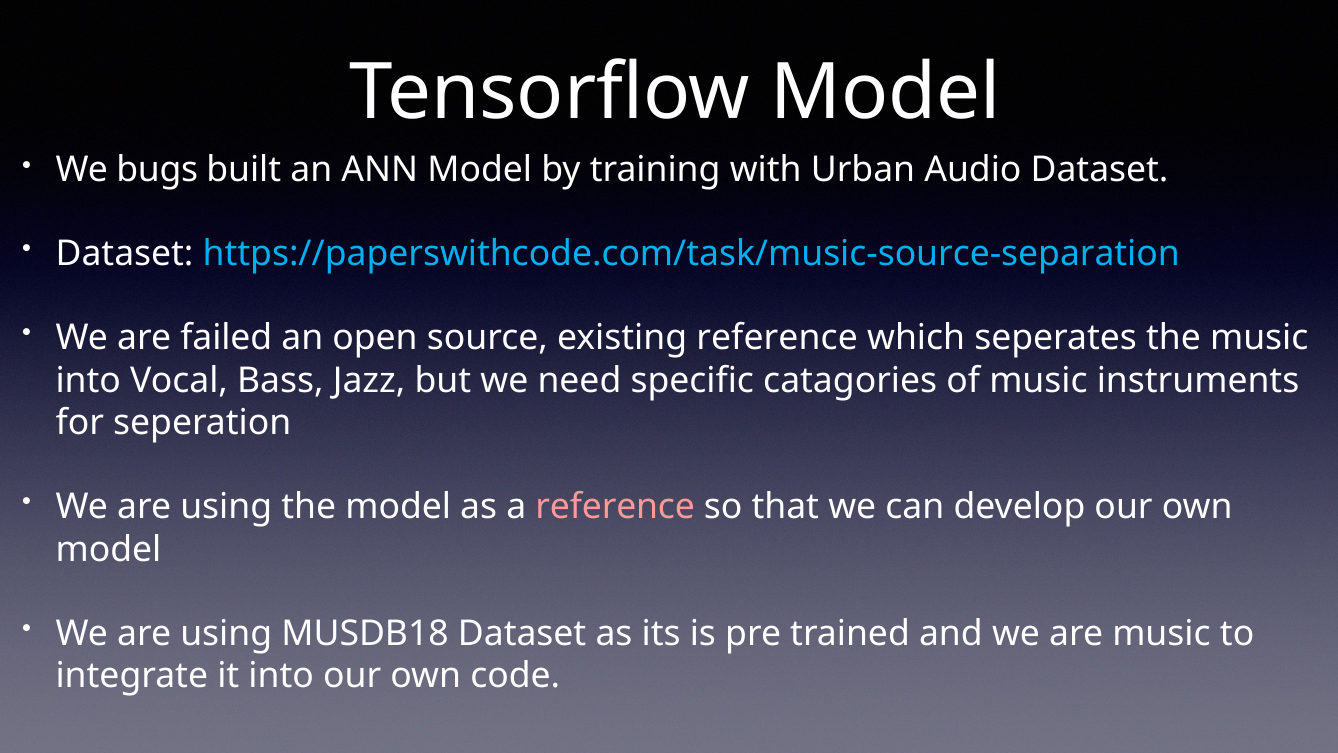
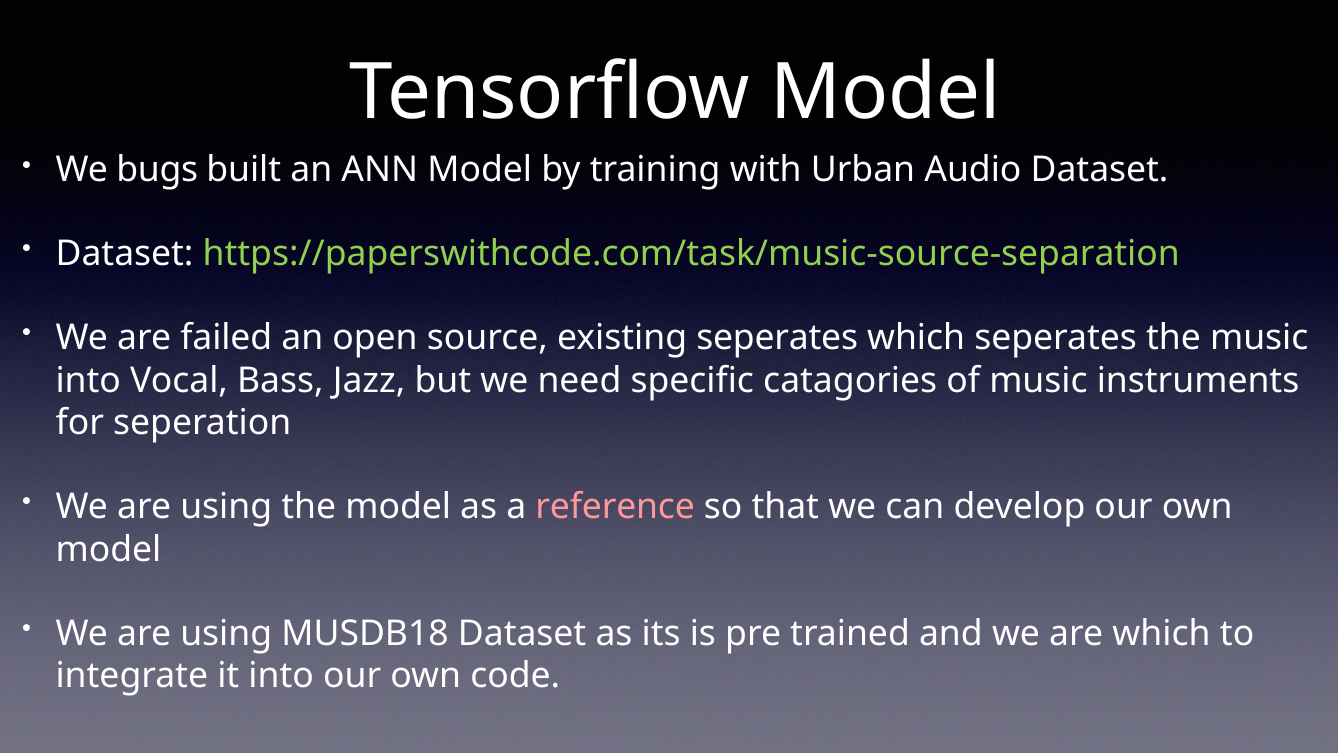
https://paperswithcode.com/task/music-source-separation colour: light blue -> light green (691, 254)
existing reference: reference -> seperates (777, 338)
are music: music -> which (1161, 633)
